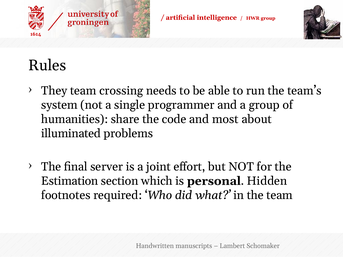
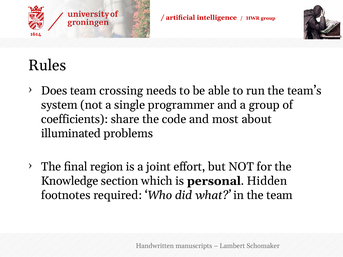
They: They -> Does (54, 91)
humanities: humanities -> coefficients (75, 119)
server: server -> region (107, 167)
Estimation: Estimation -> Knowledge (70, 181)
